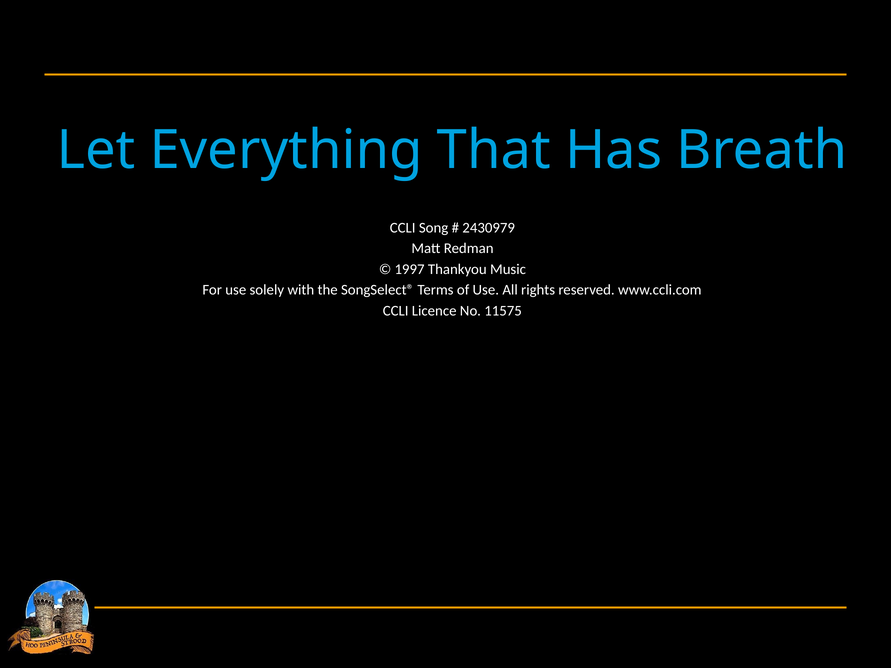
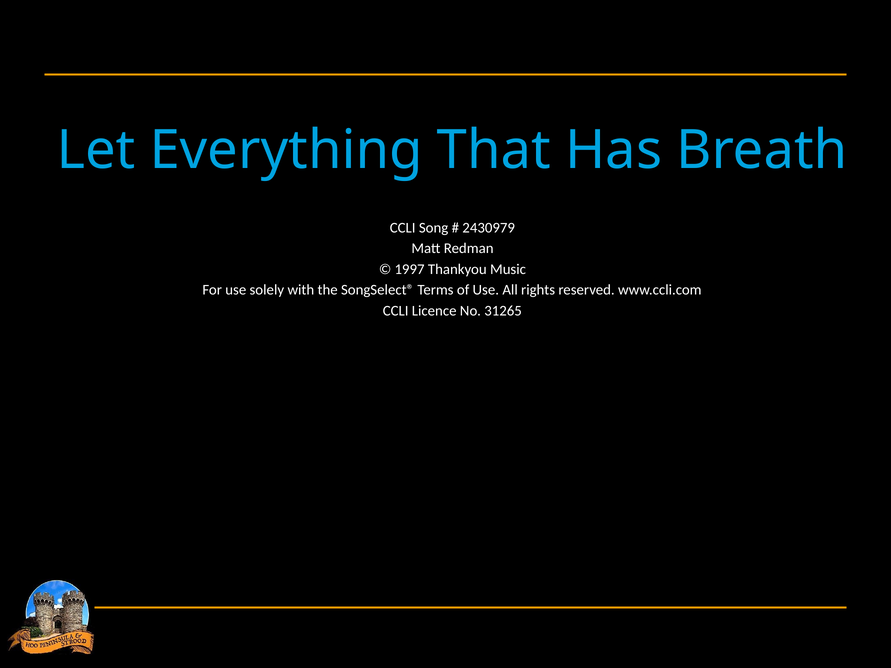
11575: 11575 -> 31265 (503, 311)
